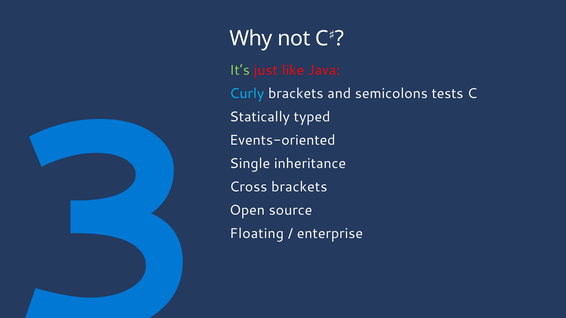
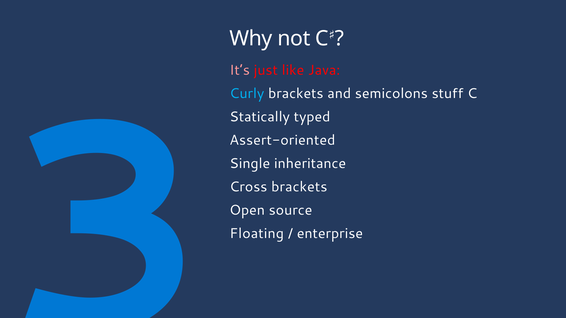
It’s colour: light green -> pink (240, 70)
tests: tests -> stuff (447, 94)
Events-oriented: Events-oriented -> Assert-oriented (282, 140)
